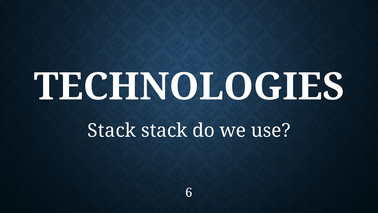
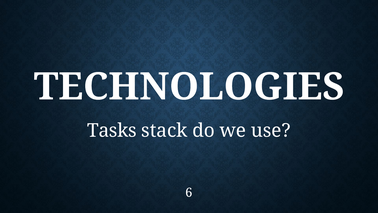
Stack: Stack -> Tasks (112, 130)
